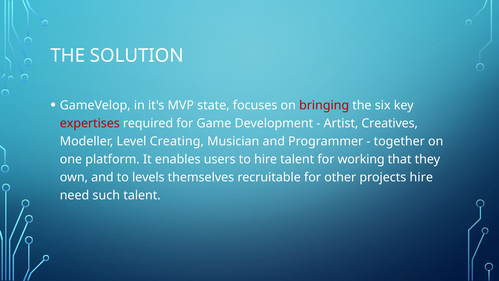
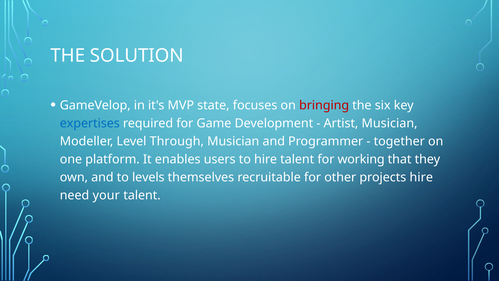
expertises colour: red -> blue (90, 123)
Artist Creatives: Creatives -> Musician (390, 123)
Creating: Creating -> Through (177, 141)
such: such -> your (106, 195)
